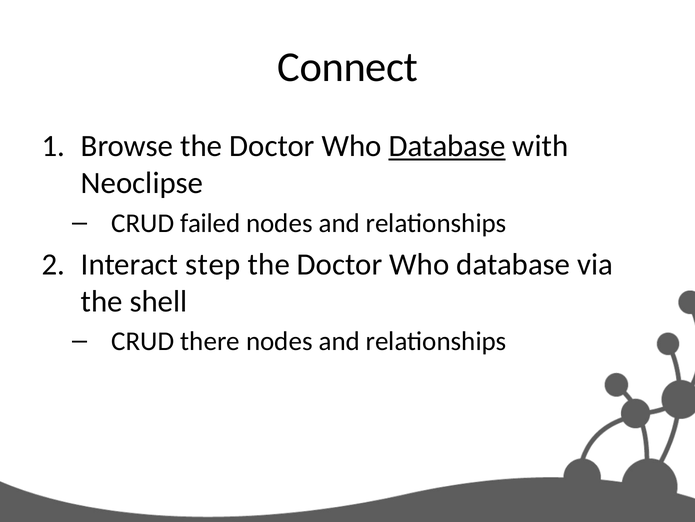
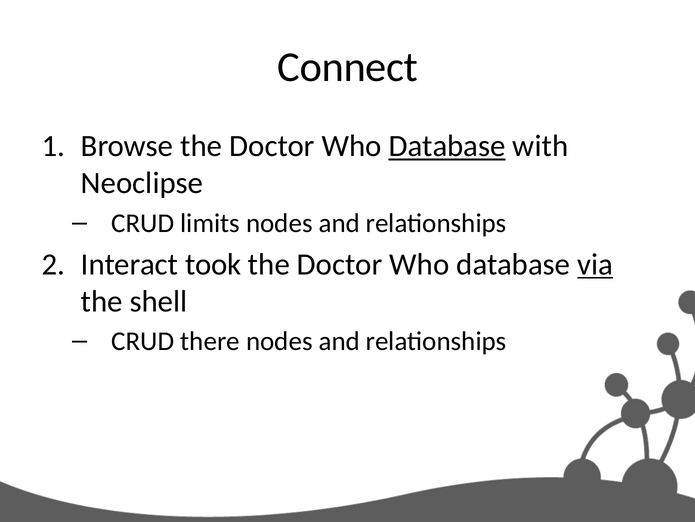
failed: failed -> limits (210, 223)
step: step -> took (213, 264)
via underline: none -> present (595, 264)
